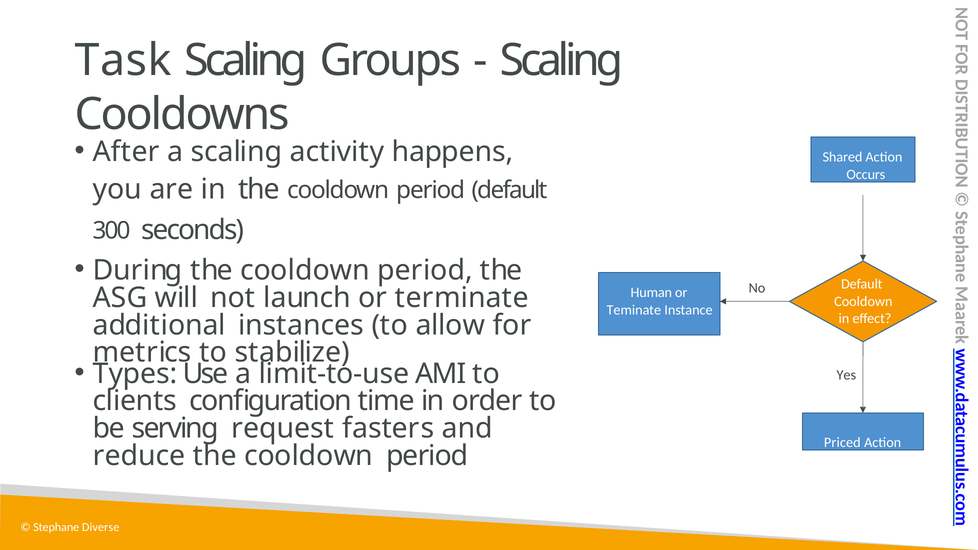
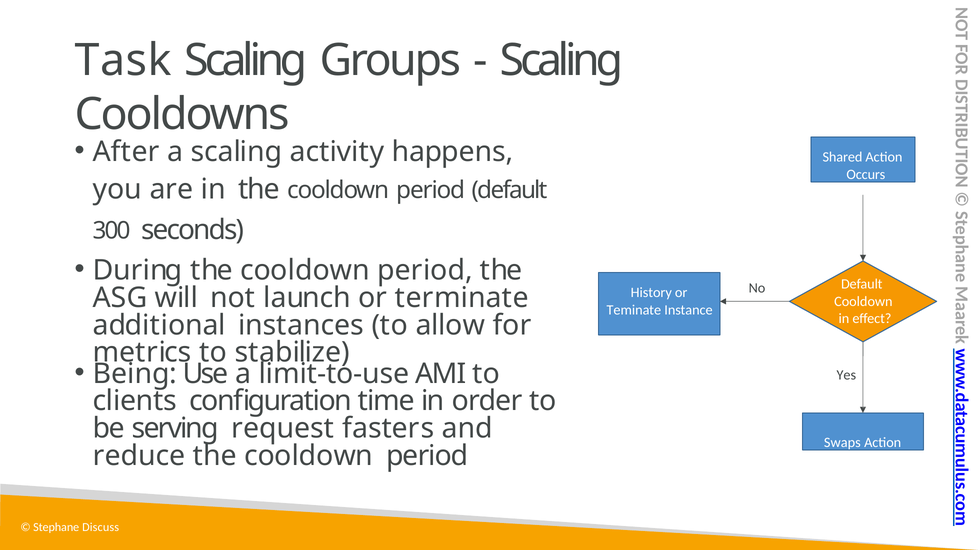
Human: Human -> History (651, 293)
Types: Types -> Being (135, 374)
Priced: Priced -> Swaps (842, 443)
Diverse: Diverse -> Discuss (101, 527)
